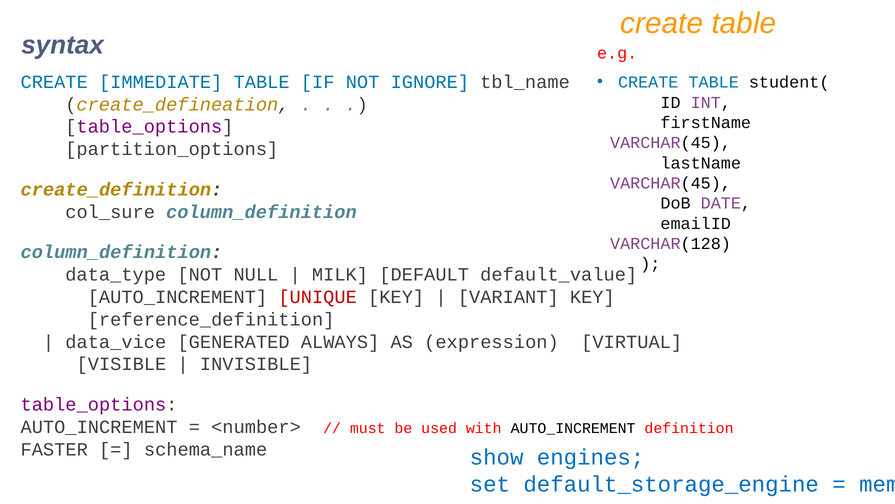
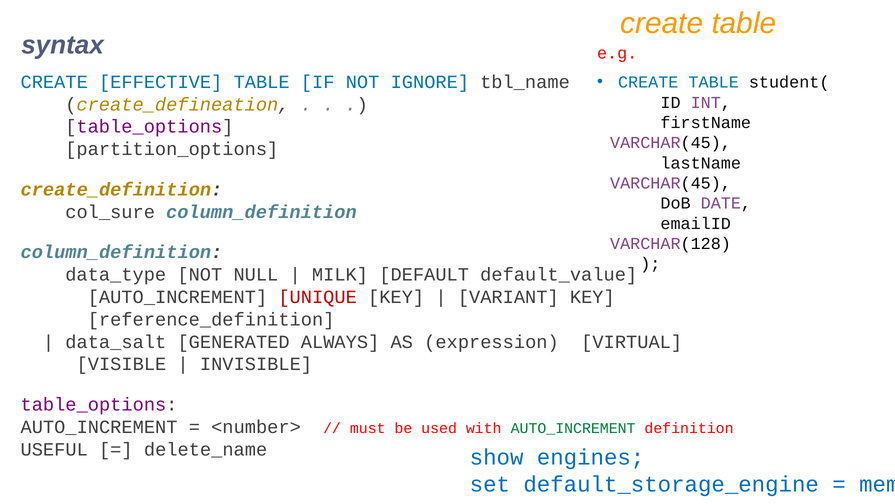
IMMEDIATE: IMMEDIATE -> EFFECTIVE (161, 82)
data_vice: data_vice -> data_salt (116, 342)
AUTO_INCREMENT colour: black -> green (573, 428)
FASTER: FASTER -> USEFUL (54, 449)
schema_name: schema_name -> delete_name (206, 449)
